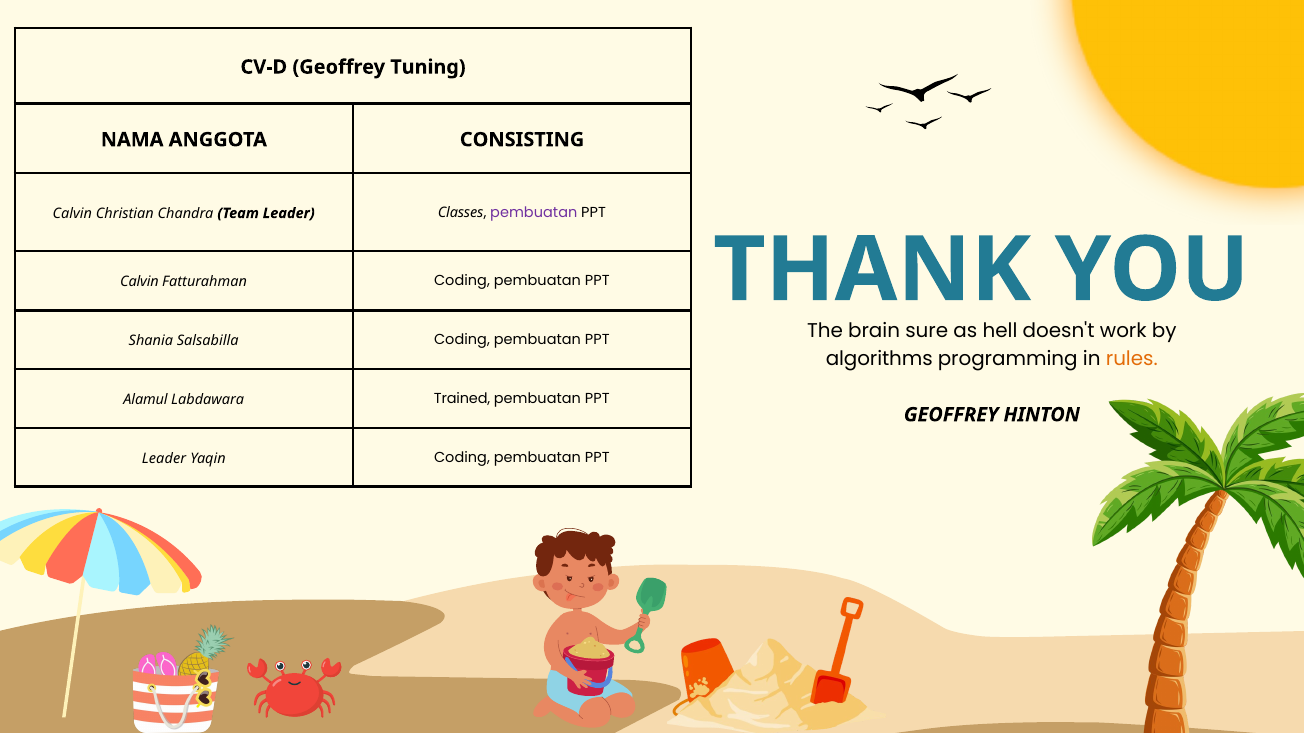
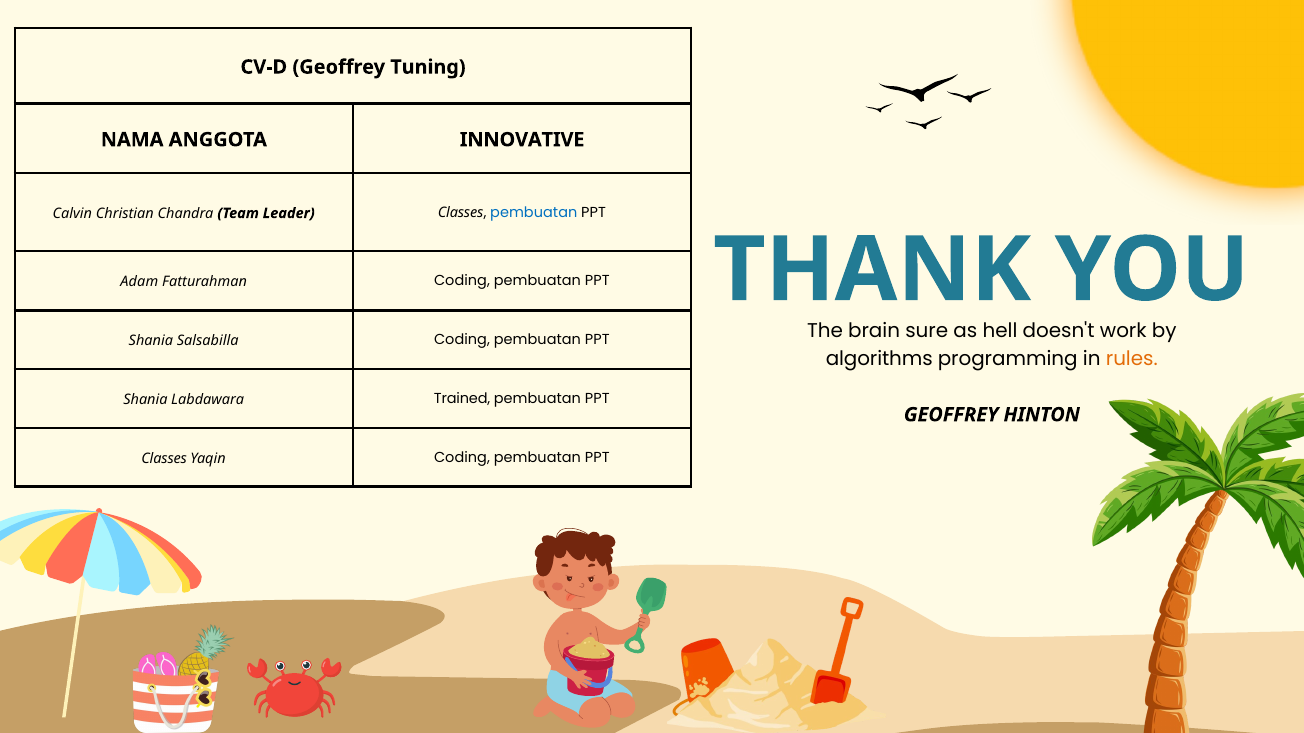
CONSISTING: CONSISTING -> INNOVATIVE (522, 140)
pembuatan colour: purple -> blue (534, 213)
Calvin: Calvin -> Adam (139, 282)
Alamul: Alamul -> Shania (145, 400)
Leader: Leader -> Classes (164, 459)
